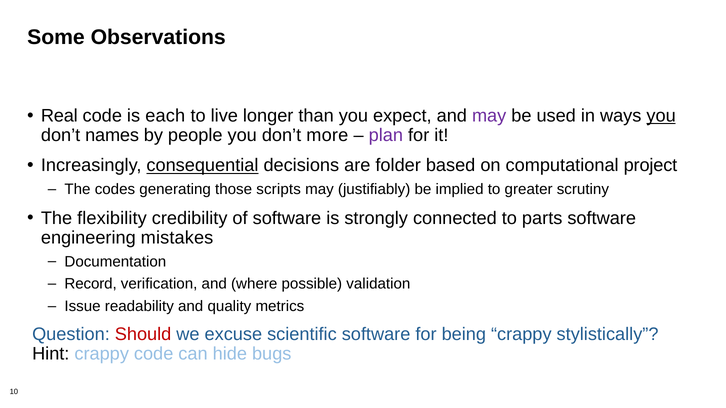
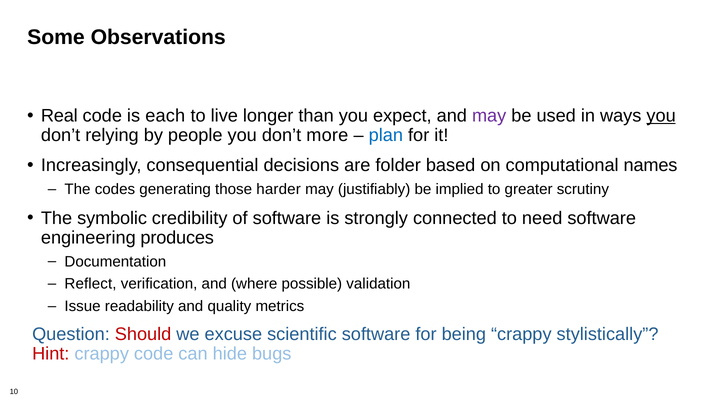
names: names -> relying (112, 136)
plan colour: purple -> blue (386, 136)
consequential underline: present -> none (202, 166)
project: project -> names (650, 166)
scripts: scripts -> harder (279, 190)
flexibility: flexibility -> symbolic (112, 218)
parts: parts -> need (542, 218)
mistakes: mistakes -> produces (177, 238)
Record: Record -> Reflect (90, 284)
Hint colour: black -> red (51, 354)
